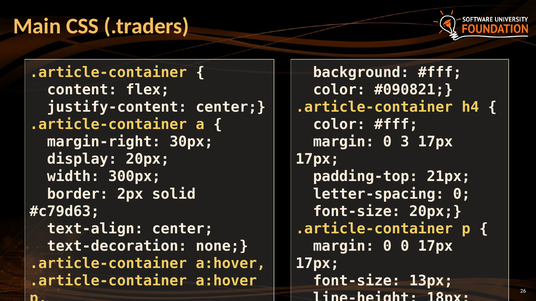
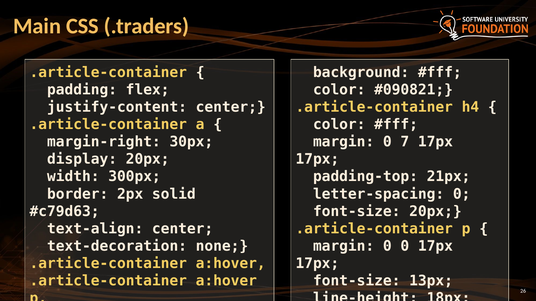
content: content -> padding (82, 90)
3: 3 -> 7 (405, 142)
